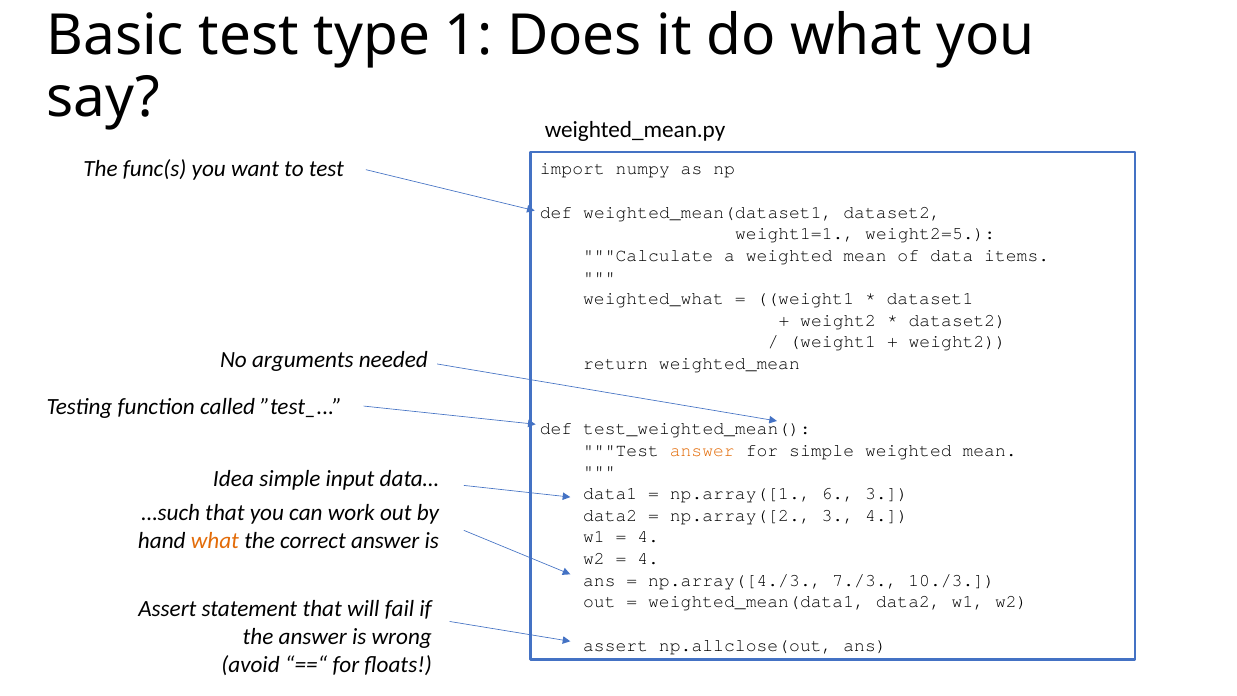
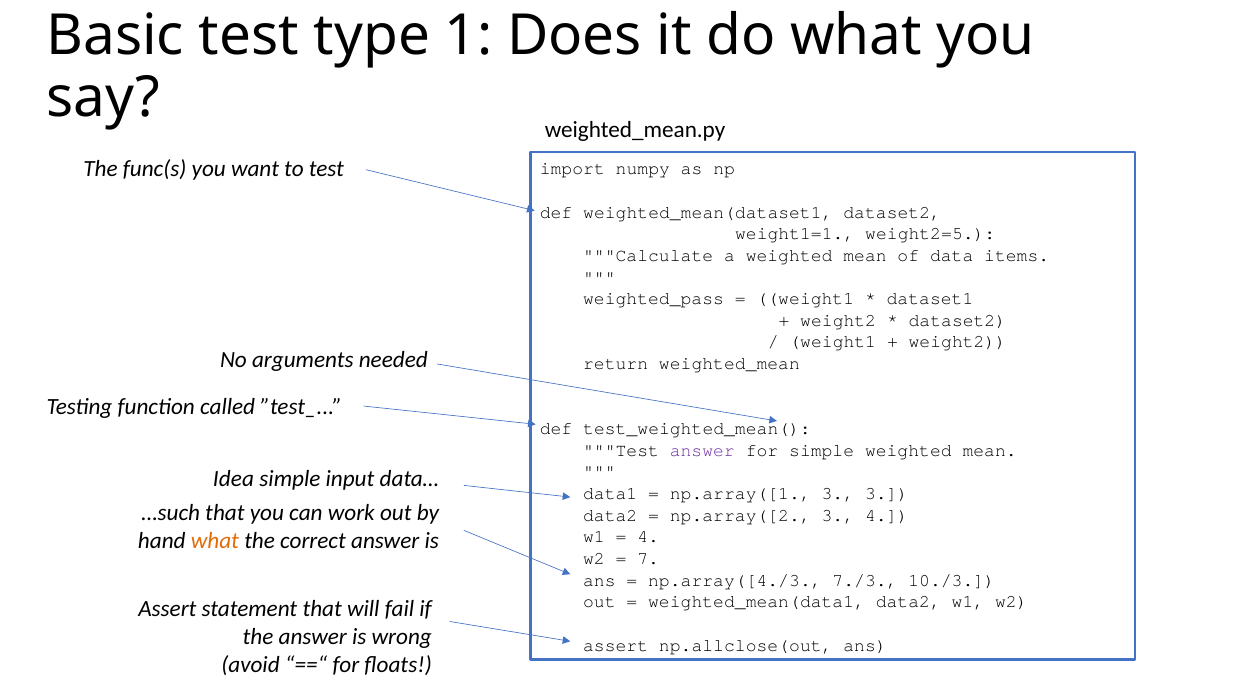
weighted_what: weighted_what -> weighted_pass (654, 299)
answer colour: orange -> purple (702, 450)
np.array([1 6: 6 -> 3 (838, 494)
4: 4 -> 7 (648, 559)
